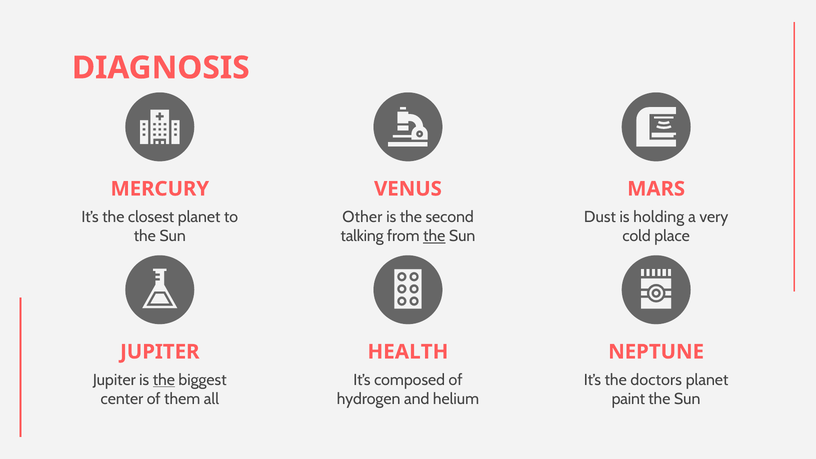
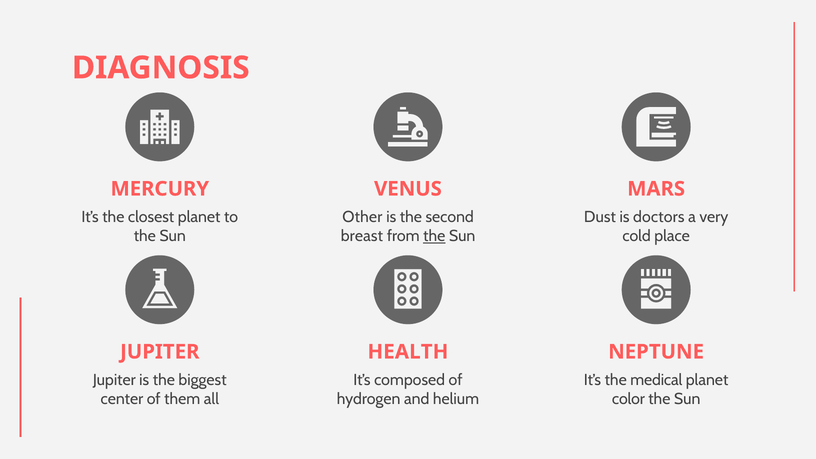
holding: holding -> doctors (659, 217)
talking: talking -> breast (362, 236)
the underline: present -> none (164, 380)
doctors: doctors -> medical (656, 380)
paint: paint -> color (628, 399)
